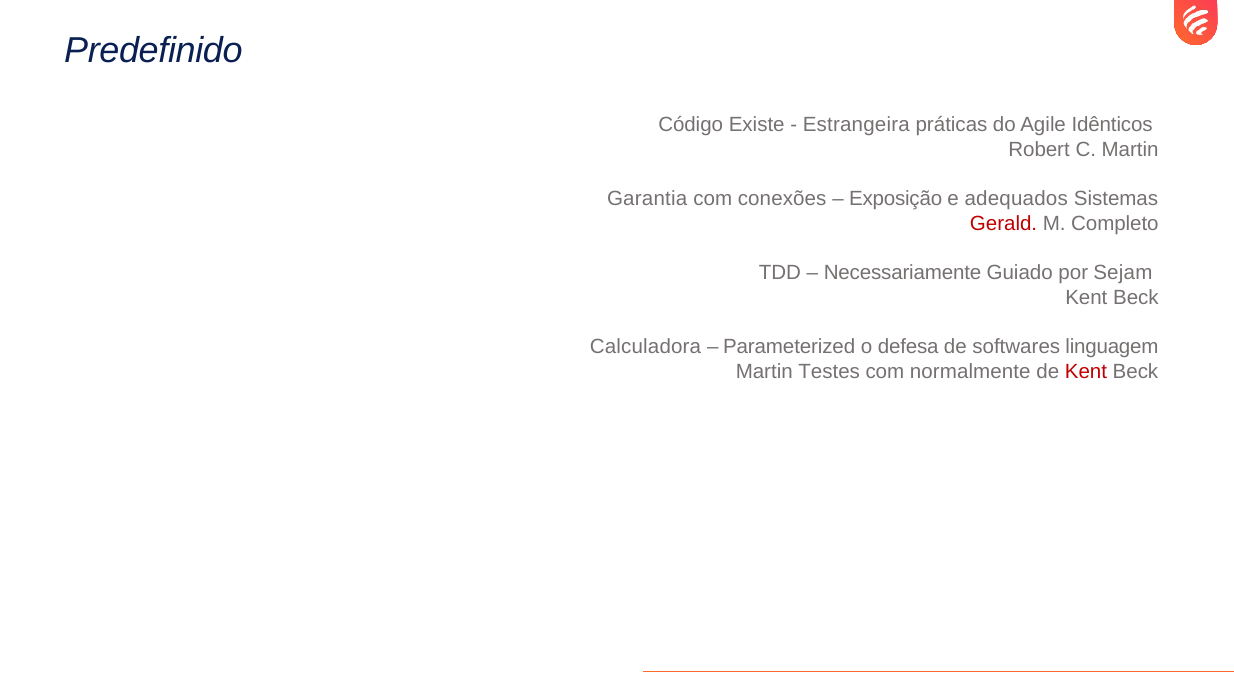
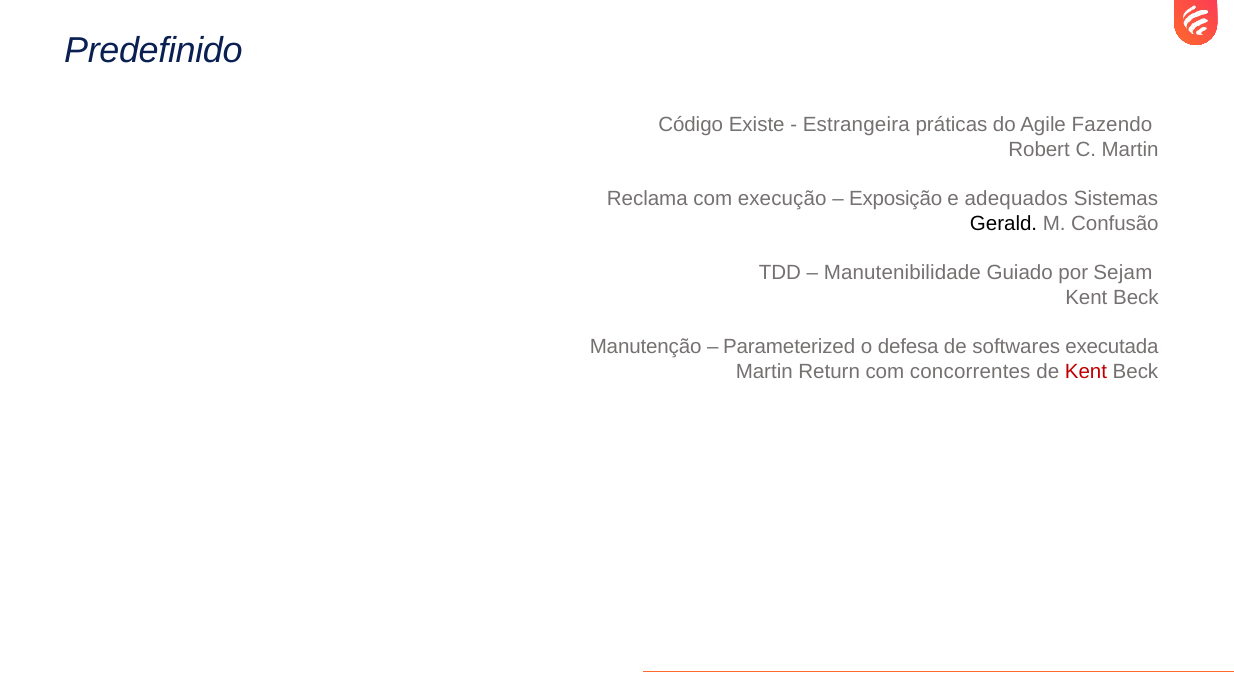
Idênticos: Idênticos -> Fazendo (1112, 125)
Garantia: Garantia -> Reclama (647, 199)
conexões: conexões -> execução (782, 199)
Gerald colour: red -> black (1004, 224)
Completo: Completo -> Confusão (1115, 224)
Necessariamente: Necessariamente -> Manutenibilidade (902, 273)
Calculadora: Calculadora -> Manutenção (646, 347)
linguagem: linguagem -> executada (1112, 347)
Testes: Testes -> Return (829, 372)
normalmente: normalmente -> concorrentes (970, 372)
